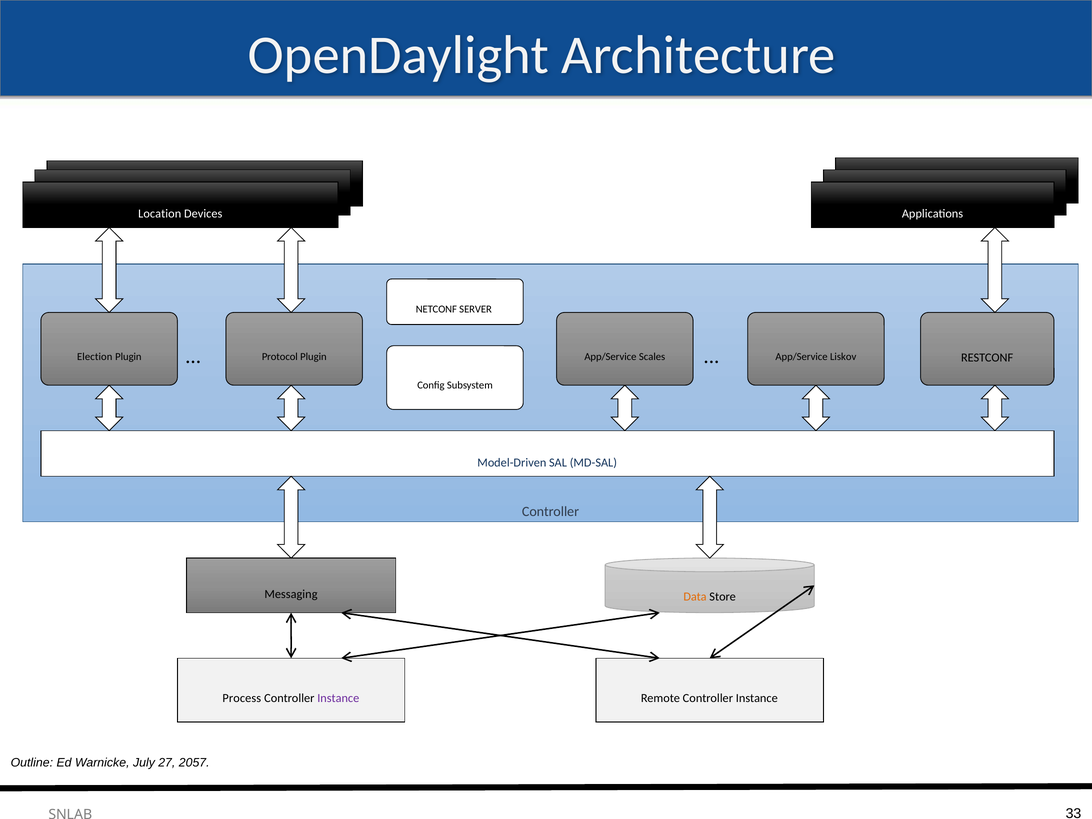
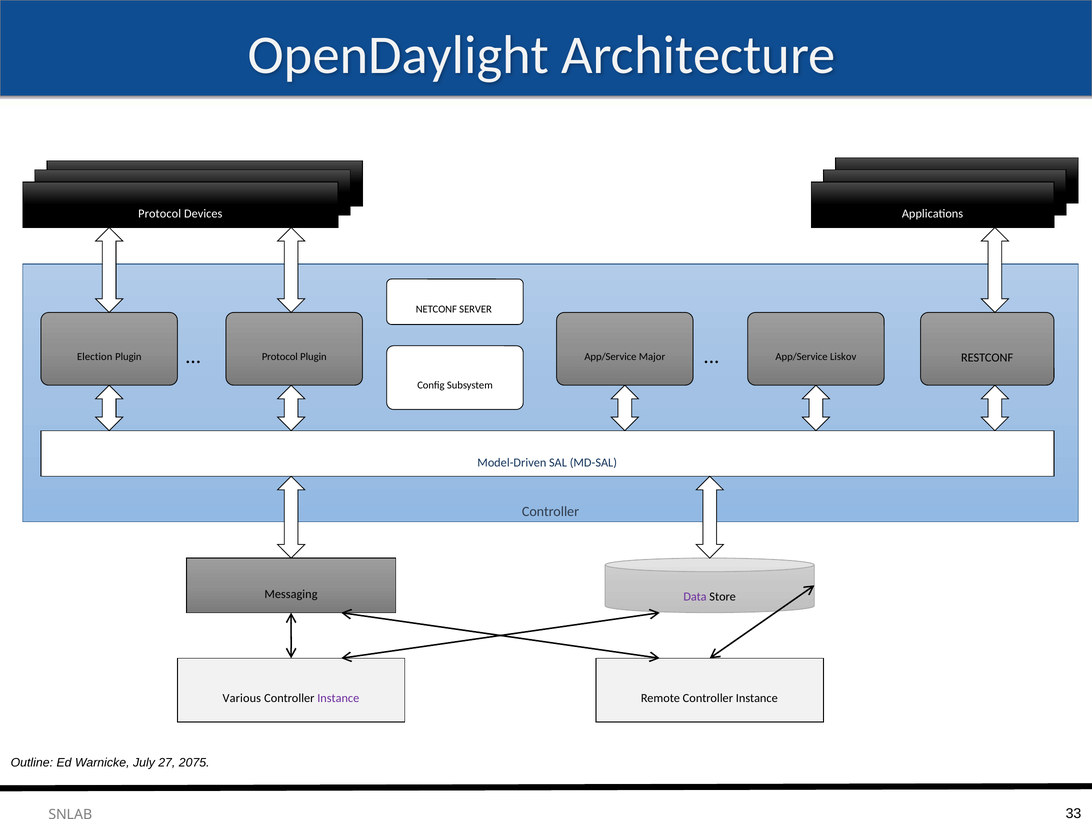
Location: Location -> Protocol (160, 214)
Scales: Scales -> Major (652, 357)
Data colour: orange -> purple (695, 597)
Process: Process -> Various (242, 698)
2057: 2057 -> 2075 (194, 763)
